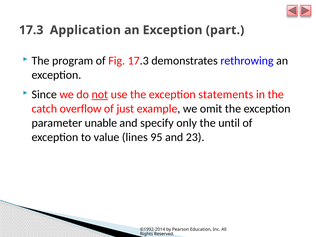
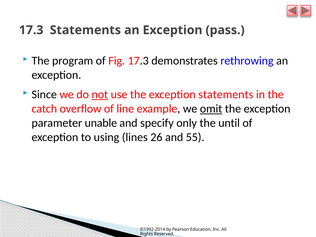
17.3 Application: Application -> Statements (85, 30)
part: part -> pass (225, 30)
just: just -> line (125, 109)
omit underline: none -> present (211, 109)
value: value -> using (106, 137)
95: 95 -> 26 (156, 137)
23: 23 -> 55 (195, 137)
